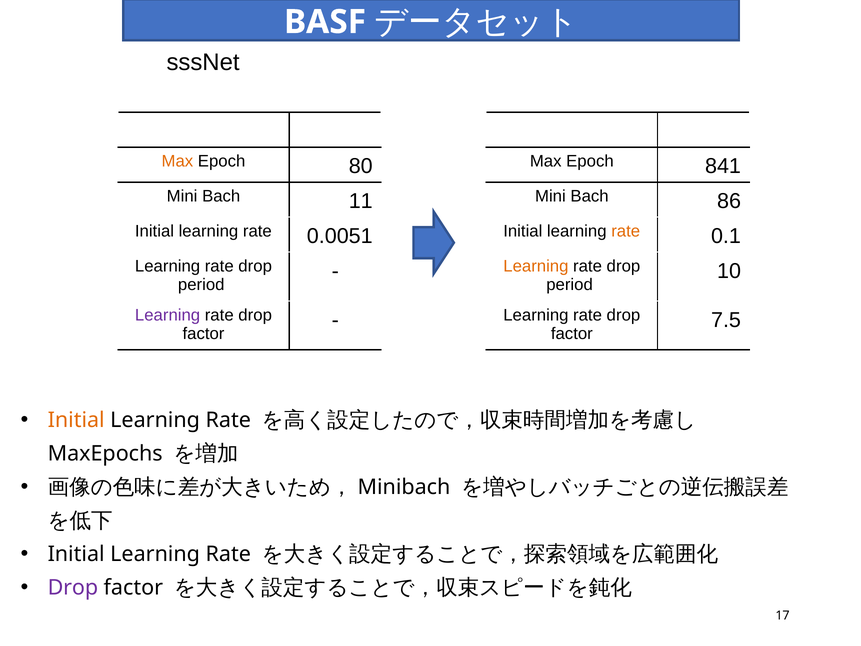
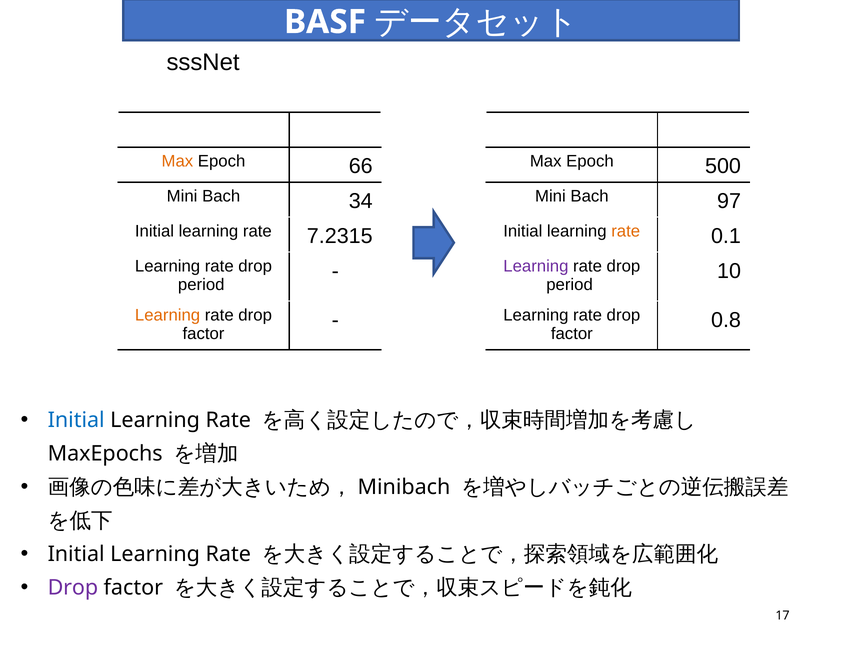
80: 80 -> 66 (361, 166)
841: 841 -> 500 (723, 166)
11: 11 -> 34 (361, 201)
86: 86 -> 97 (729, 201)
0.0051: 0.0051 -> 7.2315 (340, 236)
Learning colour: orange -> purple (536, 266)
Learning colour: purple -> orange (168, 315)
7.5: 7.5 -> 0.8 (726, 320)
Initial colour: orange -> blue (76, 420)
